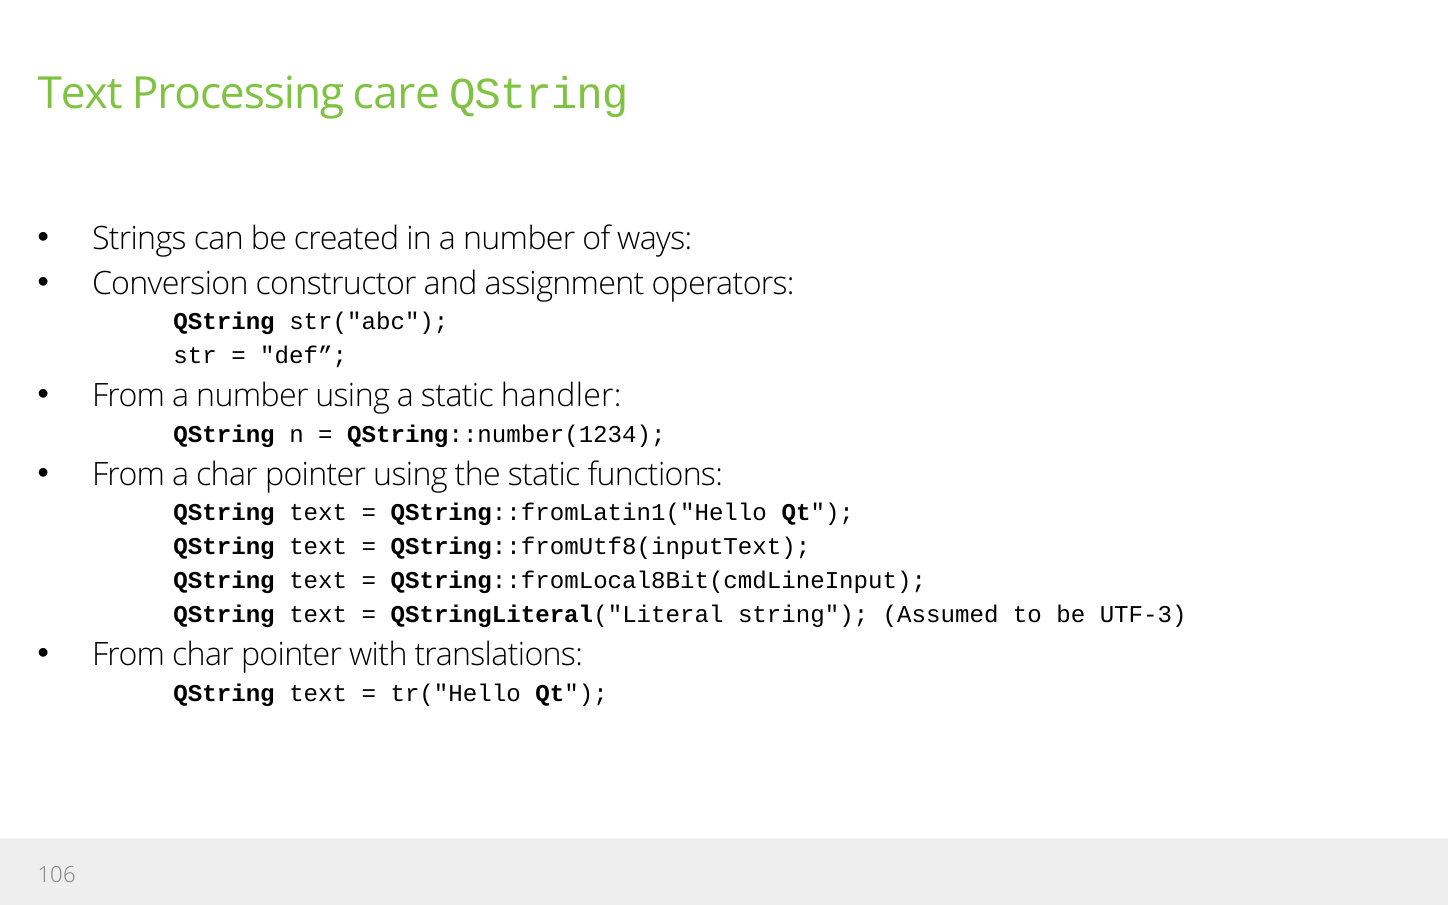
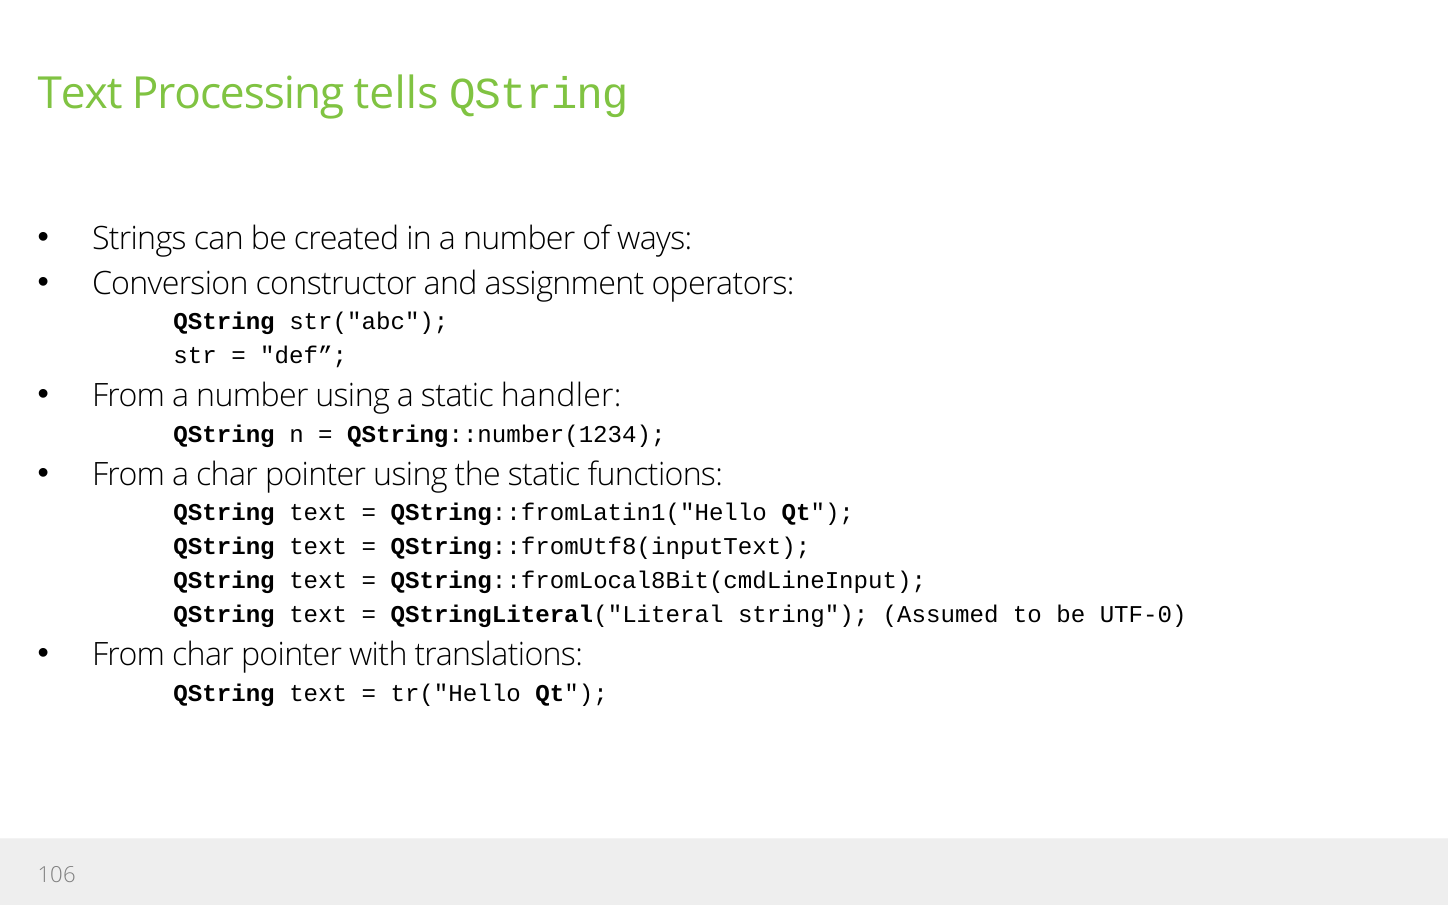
care: care -> tells (396, 94)
UTF-3: UTF-3 -> UTF-0 (1143, 614)
